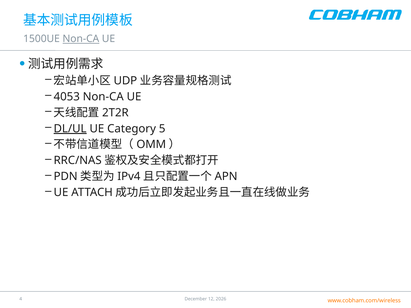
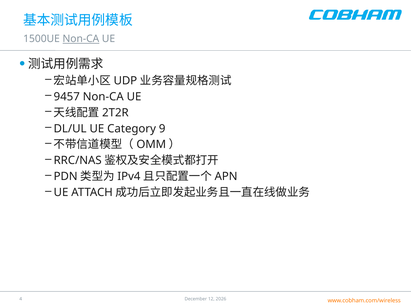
4053: 4053 -> 9457 (67, 97)
DL/UL underline: present -> none (70, 129)
5: 5 -> 9 (162, 129)
